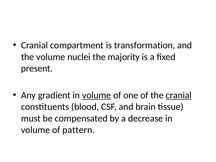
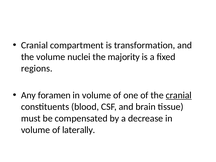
present: present -> regions (37, 68)
gradient: gradient -> foramen (54, 95)
volume underline: present -> none (97, 95)
pattern: pattern -> laterally (79, 130)
